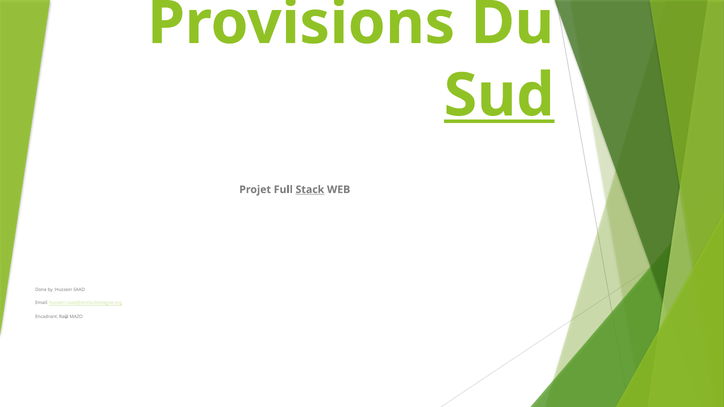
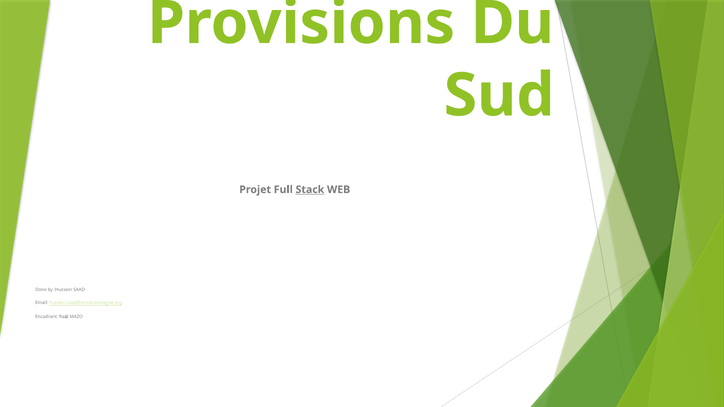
Sud underline: present -> none (499, 96)
